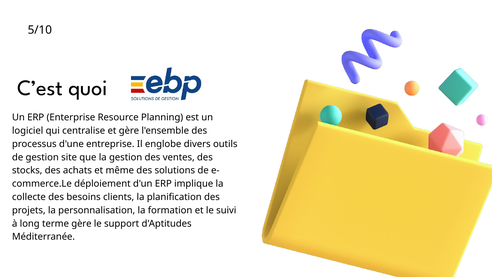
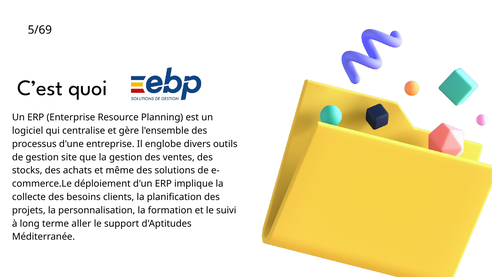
5/10: 5/10 -> 5/69 (40, 30)
terme gère: gère -> aller (81, 223)
